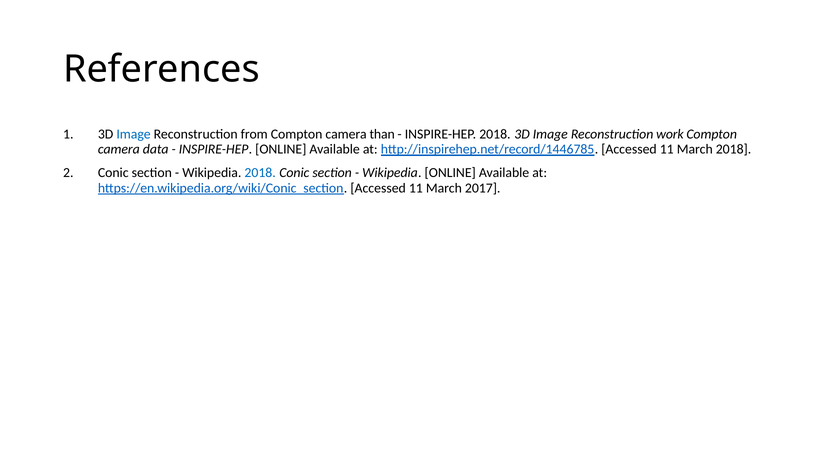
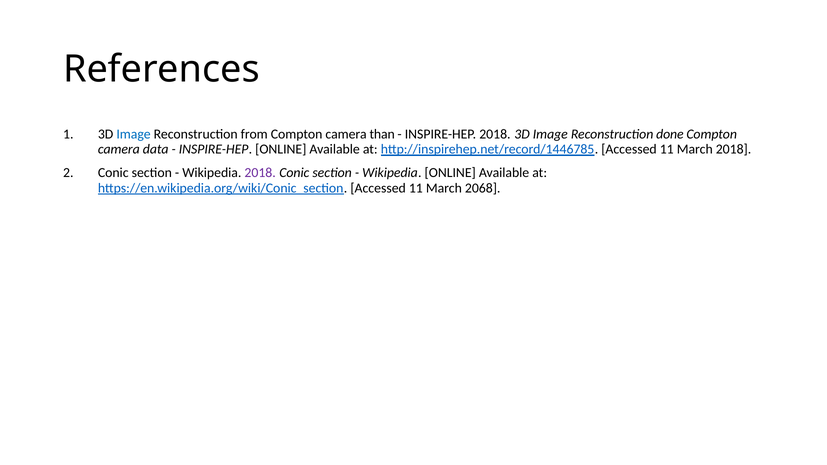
work: work -> done (670, 134)
2018 colour: blue -> purple (260, 173)
2017: 2017 -> 2068 (483, 188)
